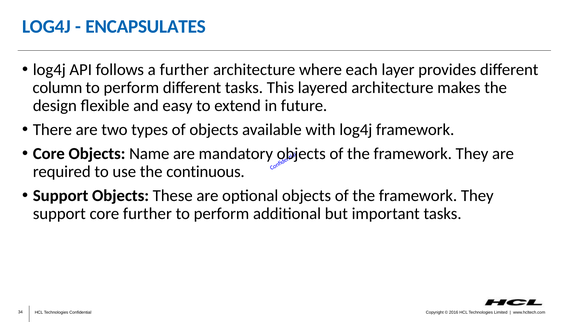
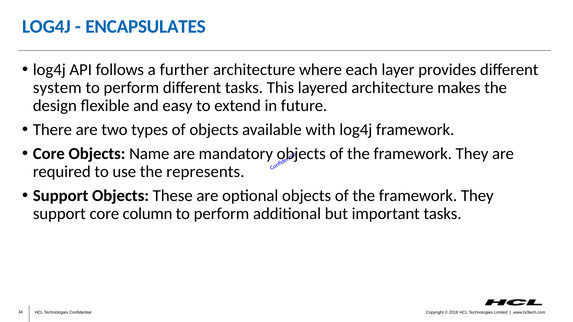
column: column -> system (57, 88)
continuous: continuous -> represents (205, 172)
core further: further -> column (148, 214)
